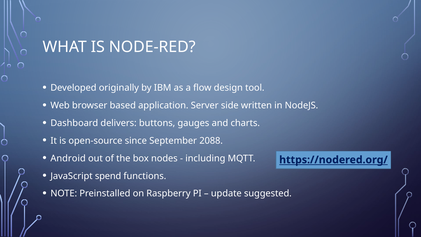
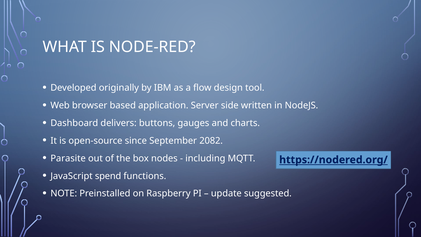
2088: 2088 -> 2082 (211, 141)
Android: Android -> Parasite (68, 158)
